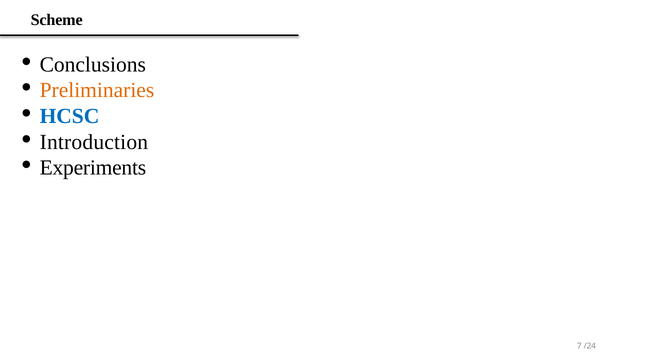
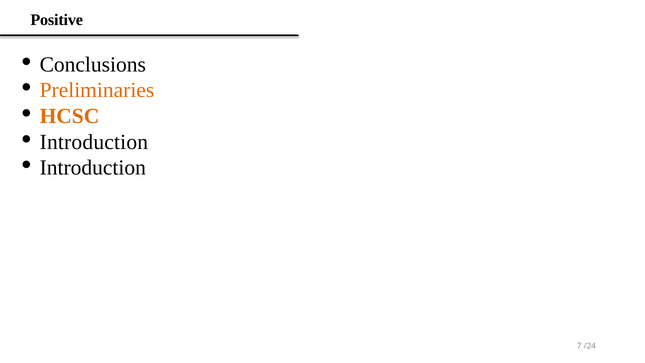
Scheme: Scheme -> Positive (57, 20)
HCSC colour: blue -> orange (69, 116)
Experiments: Experiments -> Introduction (93, 168)
